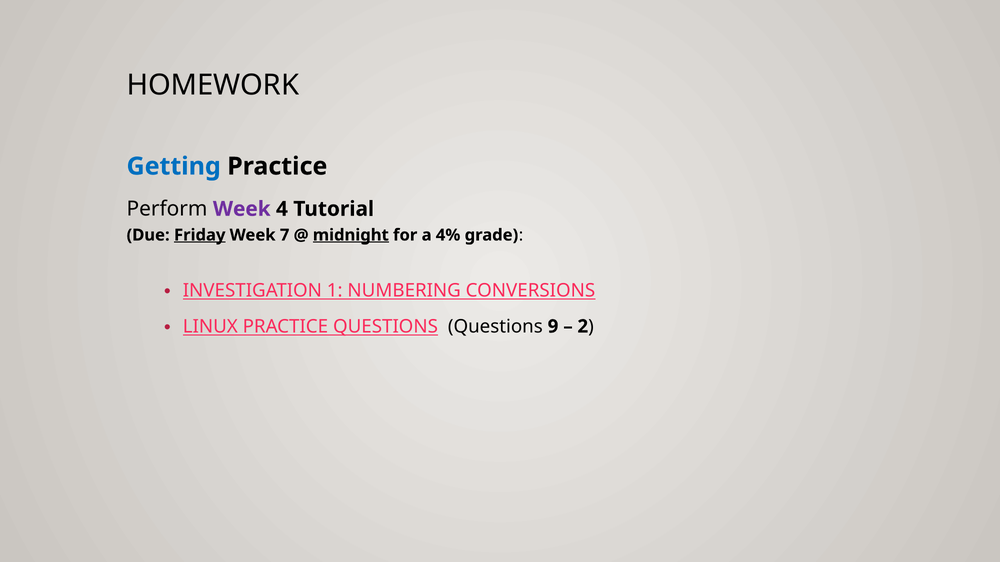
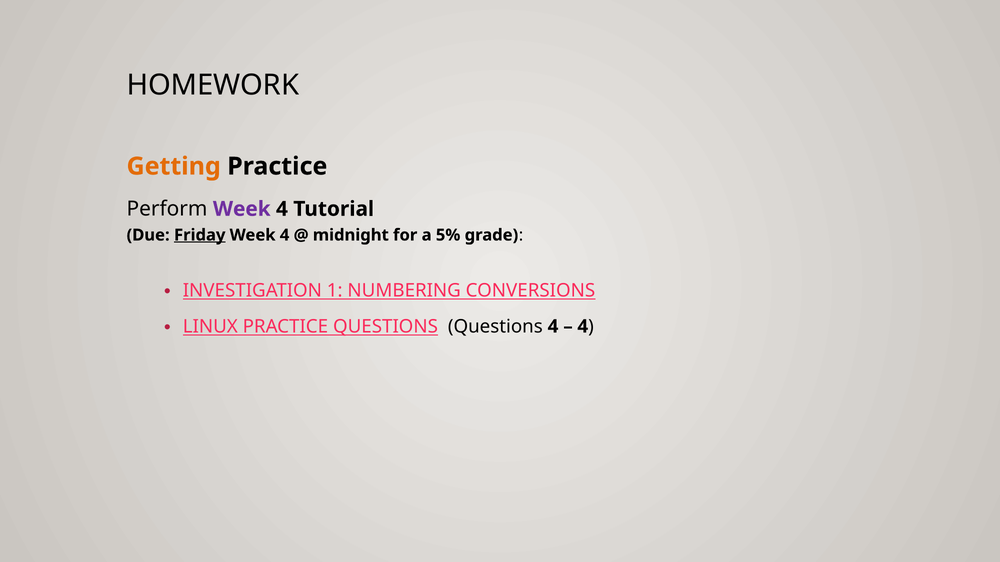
Getting colour: blue -> orange (174, 166)
7: 7 -> 4 (285, 235)
midnight underline: present -> none (351, 235)
4%: 4% -> 5% (448, 235)
Questions 9: 9 -> 4 (553, 327)
2: 2 -> 4 (583, 327)
